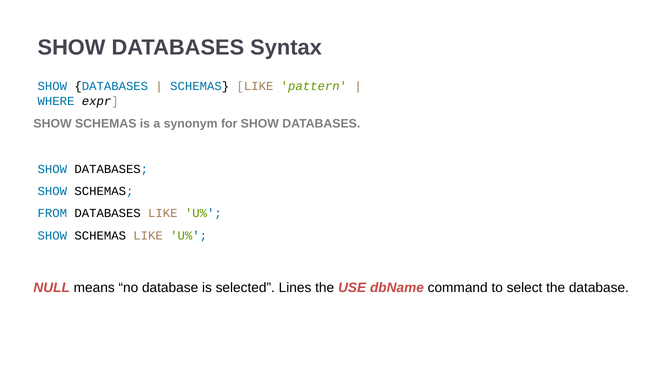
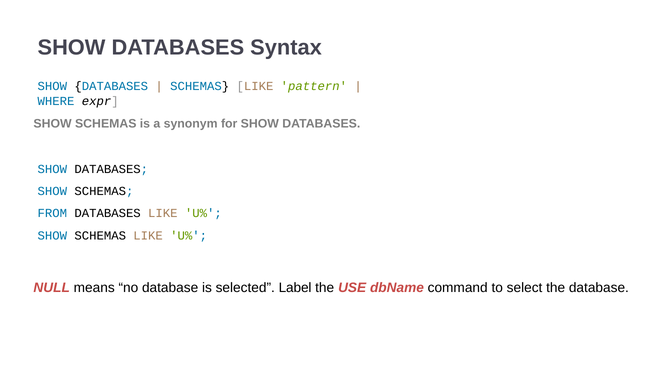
Lines: Lines -> Label (295, 288)
